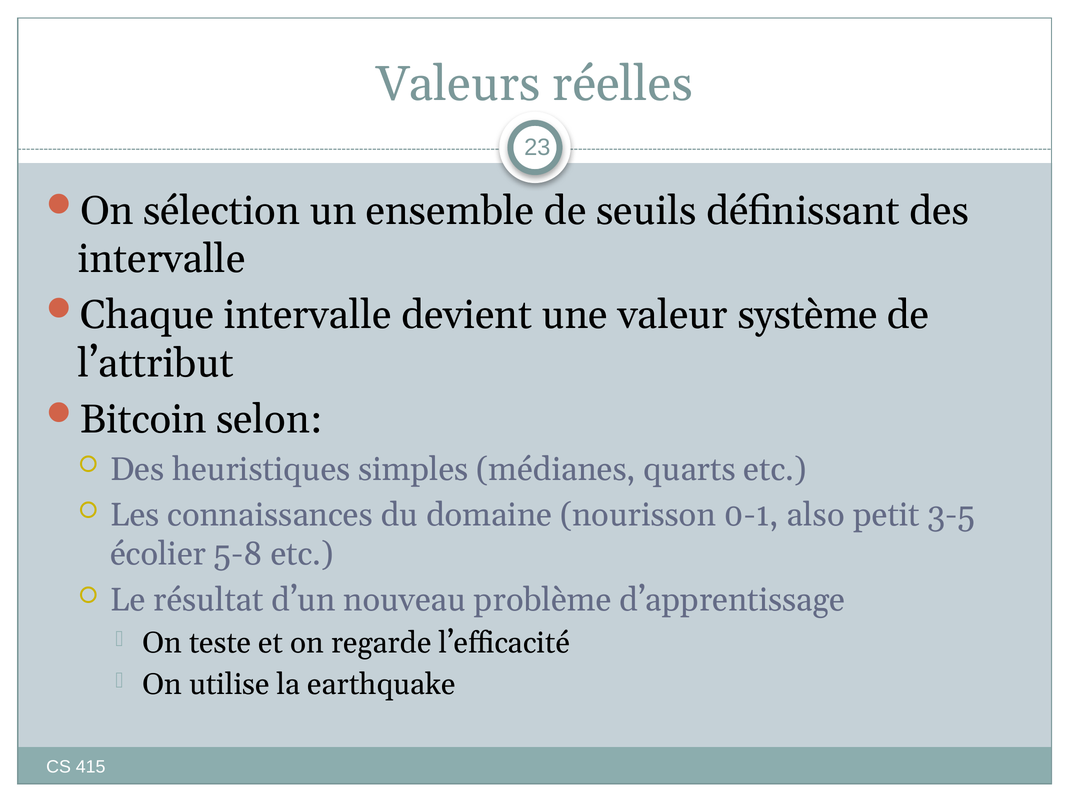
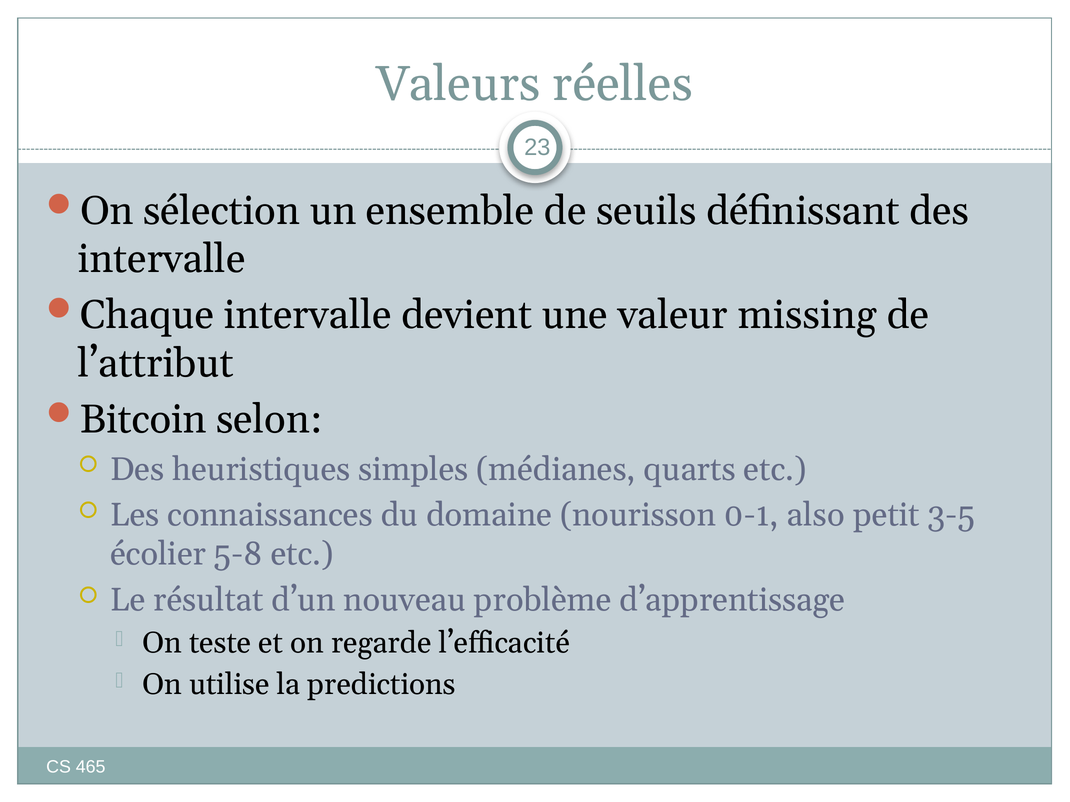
système: système -> missing (807, 315)
earthquake: earthquake -> predictions (382, 685)
415: 415 -> 465 (91, 767)
